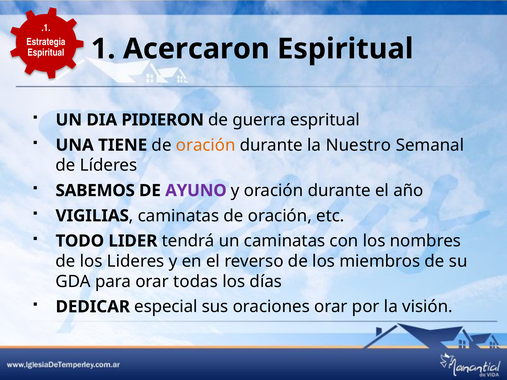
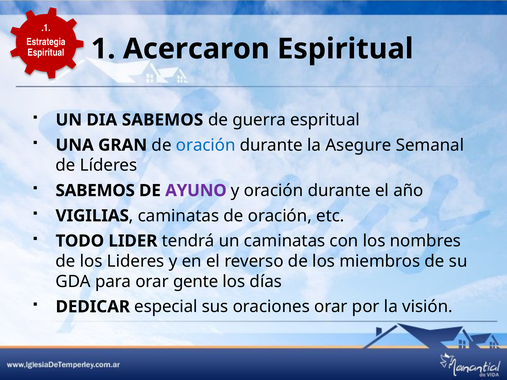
DIA PIDIERON: PIDIERON -> SABEMOS (163, 120)
TIENE: TIENE -> GRAN (123, 145)
oración colour: orange -> blue (206, 145)
Nuestro: Nuestro -> Asegure (358, 145)
todas: todas -> gente (196, 282)
